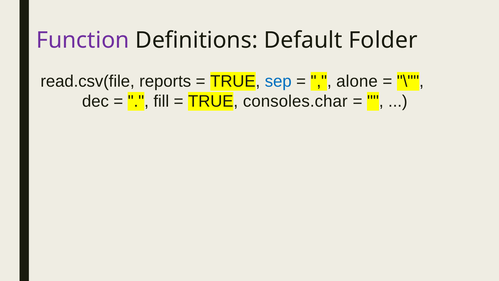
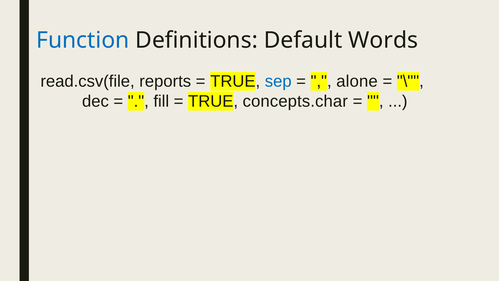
Function colour: purple -> blue (83, 40)
Folder: Folder -> Words (383, 40)
consoles.char: consoles.char -> concepts.char (295, 101)
